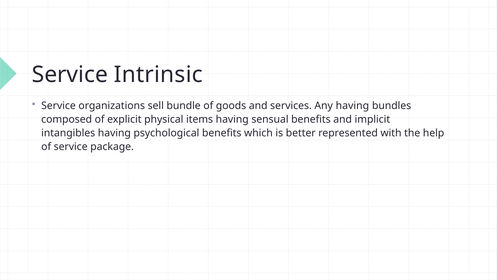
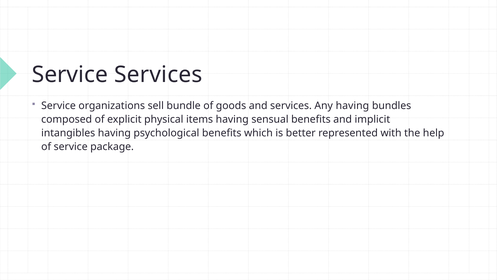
Service Intrinsic: Intrinsic -> Services (158, 74)
